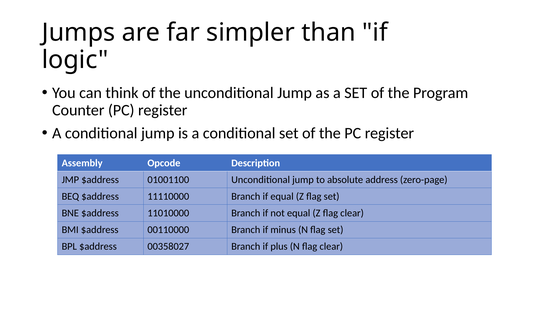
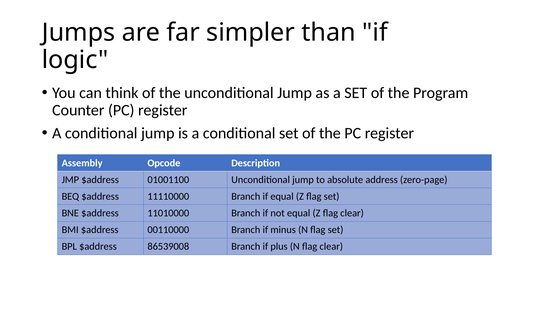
00358027: 00358027 -> 86539008 (168, 246)
